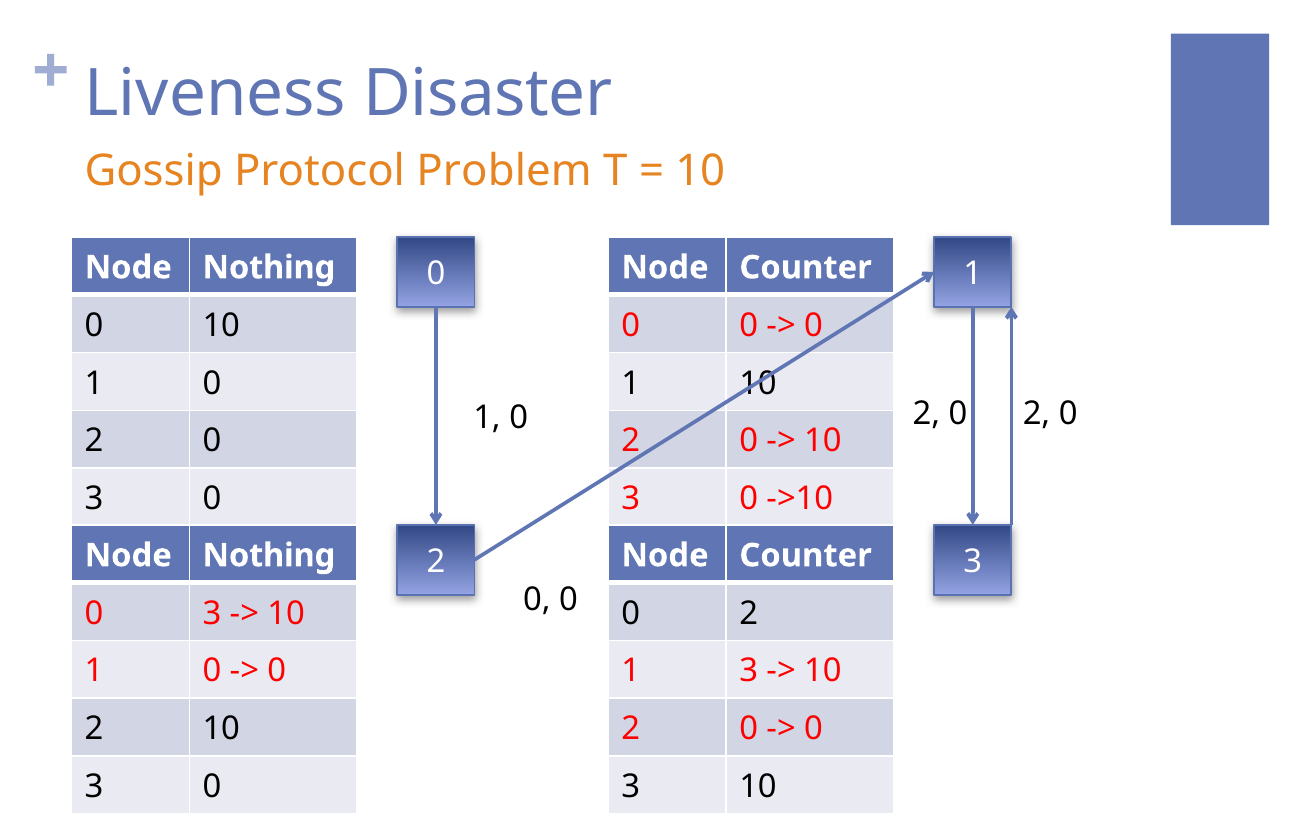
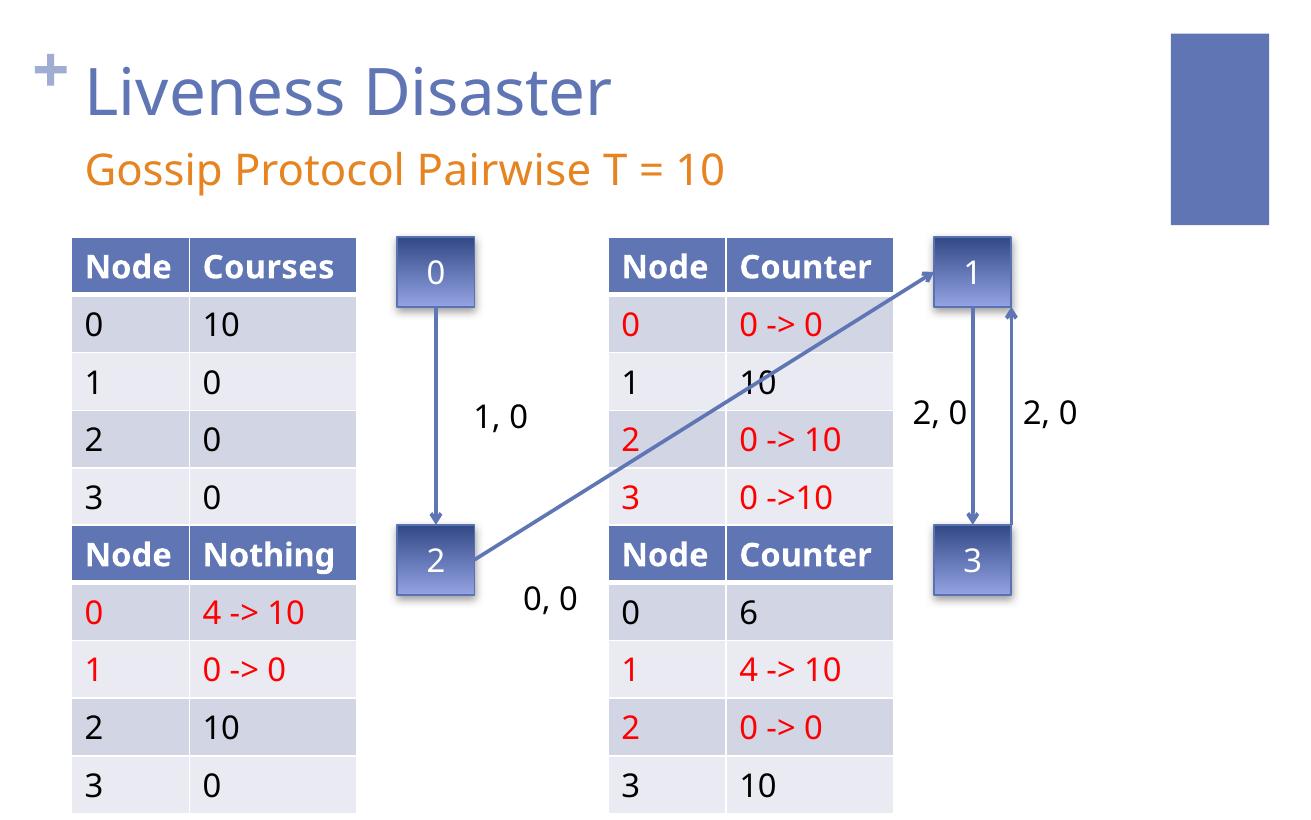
Problem: Problem -> Pairwise (504, 171)
Nothing: Nothing -> Courses (269, 267)
3: 3 -> 4 (212, 613)
2: 2 -> 6 (749, 613)
1 3: 3 -> 4 (749, 671)
